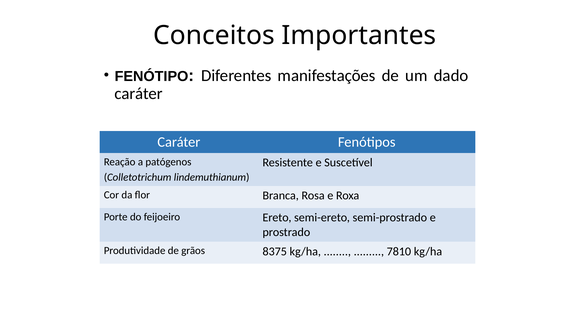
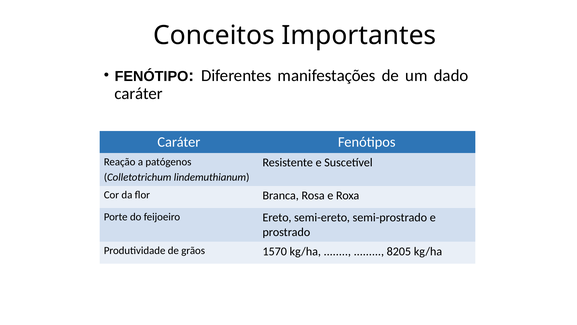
8375: 8375 -> 1570 (275, 251)
7810: 7810 -> 8205 (399, 251)
